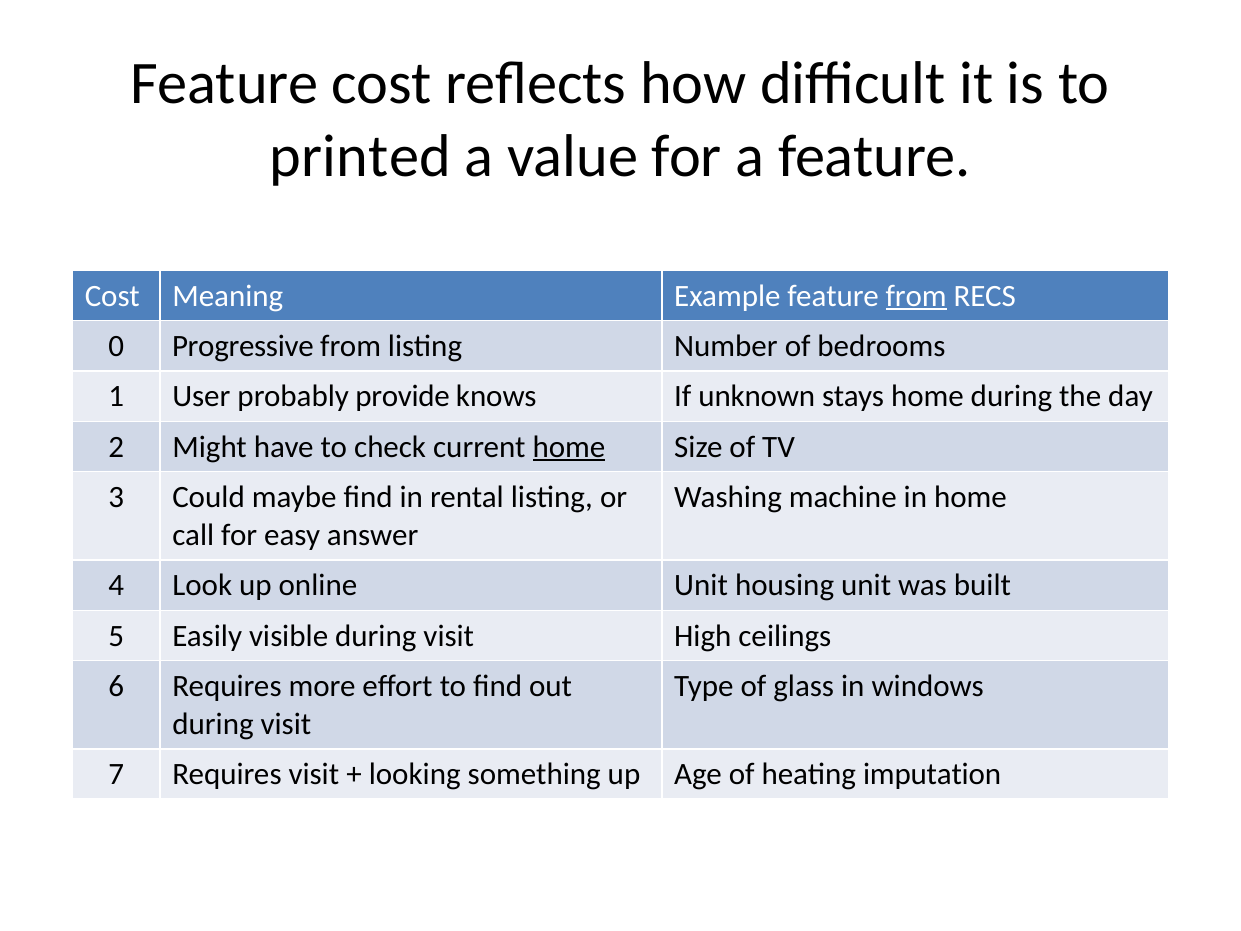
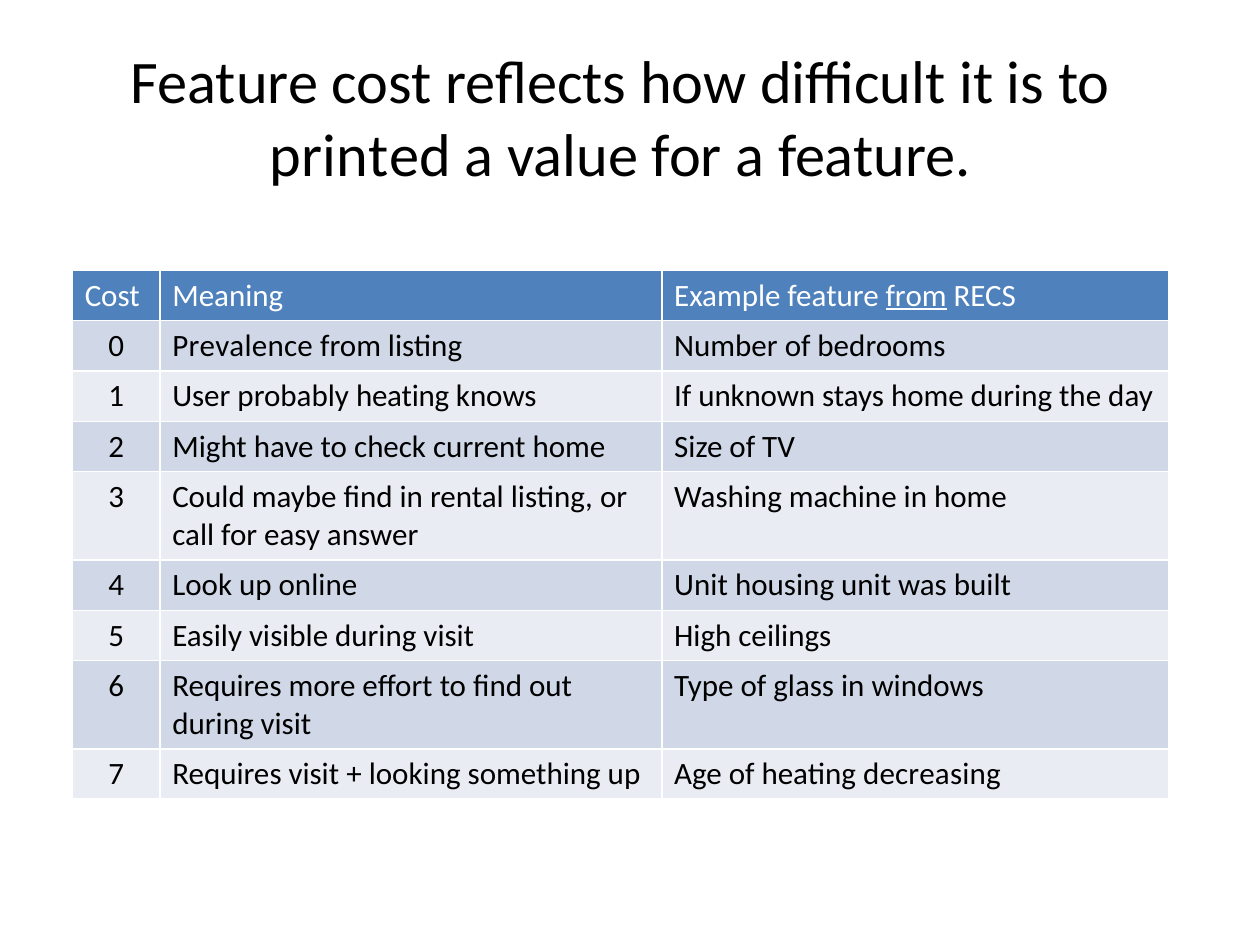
Progressive: Progressive -> Prevalence (243, 346)
probably provide: provide -> heating (403, 396)
home underline: present -> none (569, 447)
imputation: imputation -> decreasing (932, 774)
